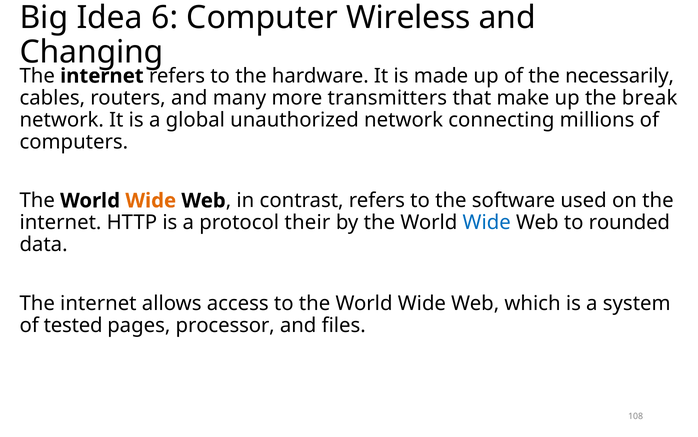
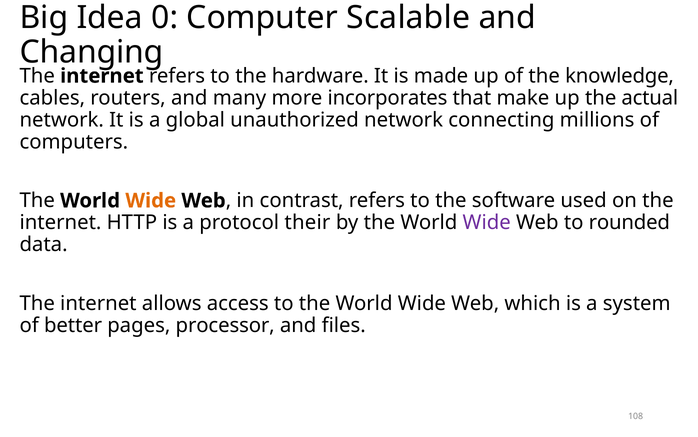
6: 6 -> 0 (165, 18)
Wireless: Wireless -> Scalable (408, 18)
necessarily: necessarily -> knowledge (620, 76)
transmitters: transmitters -> incorporates (387, 98)
break: break -> actual (650, 98)
Wide colour: blue -> purple (487, 222)
tested: tested -> better (73, 325)
